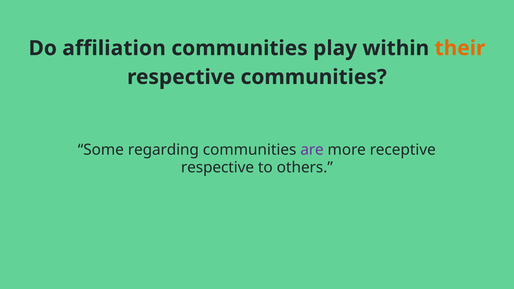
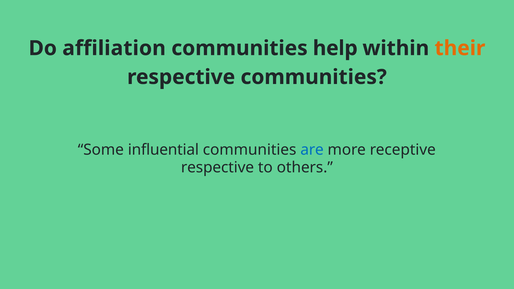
play: play -> help (335, 48)
regarding: regarding -> influential (163, 150)
are colour: purple -> blue (312, 150)
